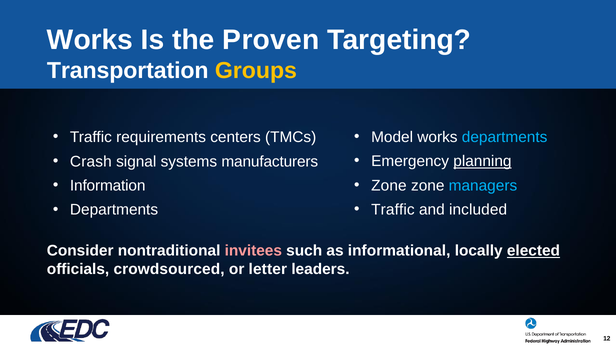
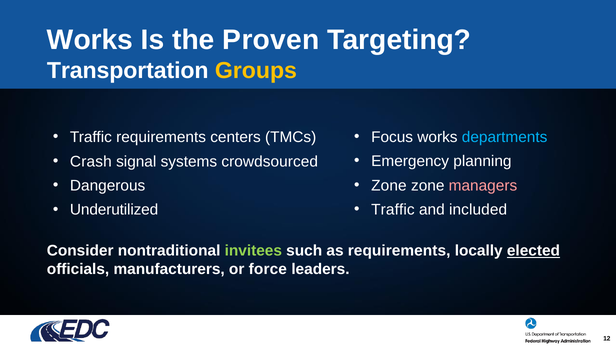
Model: Model -> Focus (392, 137)
planning underline: present -> none (482, 161)
manufacturers: manufacturers -> crowdsourced (270, 162)
managers colour: light blue -> pink (483, 186)
Information: Information -> Dangerous (108, 186)
Departments: Departments -> Underutilized (114, 210)
invitees colour: pink -> light green (253, 251)
as informational: informational -> requirements (399, 251)
crowdsourced: crowdsourced -> manufacturers (169, 270)
letter: letter -> force (268, 270)
